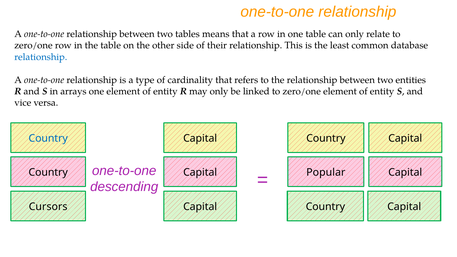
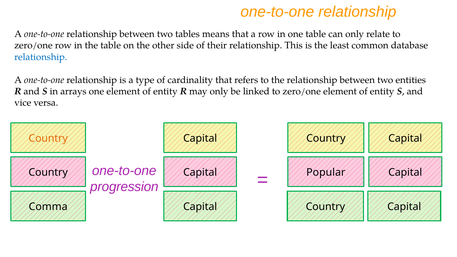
Country colour: blue -> orange (48, 138)
descending: descending -> progression (124, 187)
Cursors: Cursors -> Comma (48, 207)
